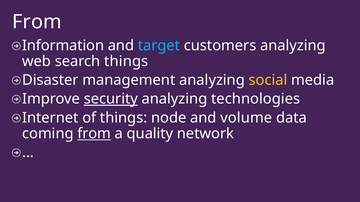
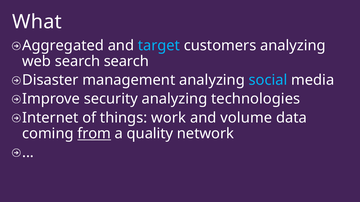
From: From -> What (37, 22)
Information: Information -> Aggregated (63, 46)
search things: things -> search (126, 61)
social colour: yellow -> light blue (268, 80)
security underline: present -> none (111, 99)
node: node -> work (169, 118)
